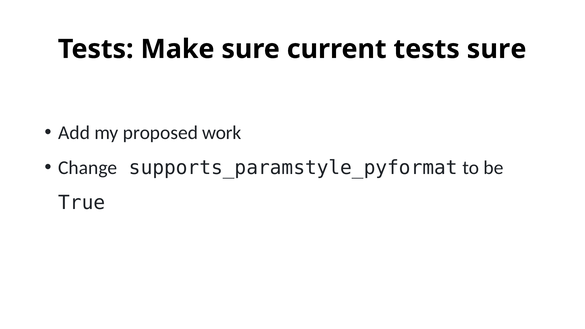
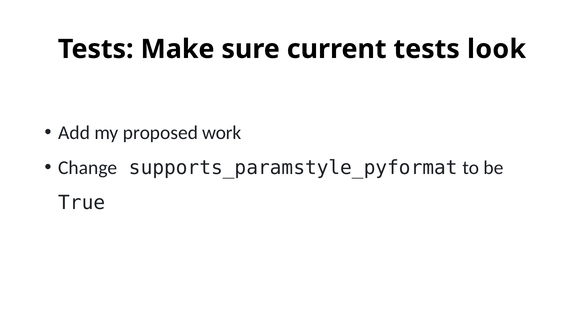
tests sure: sure -> look (497, 49)
